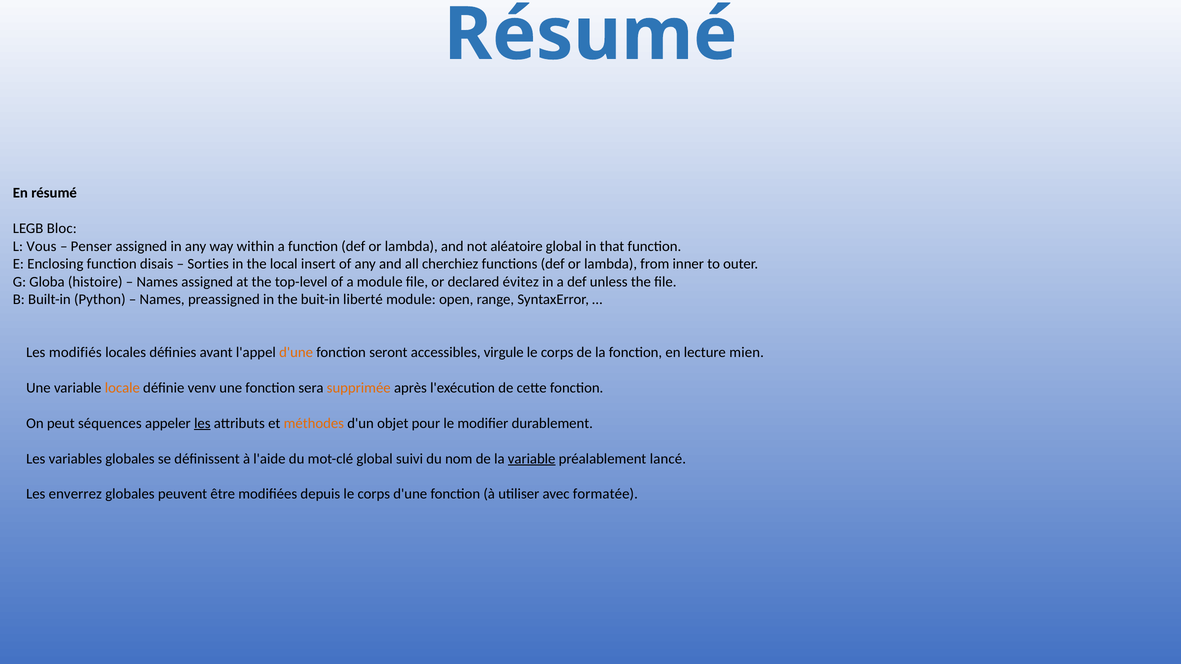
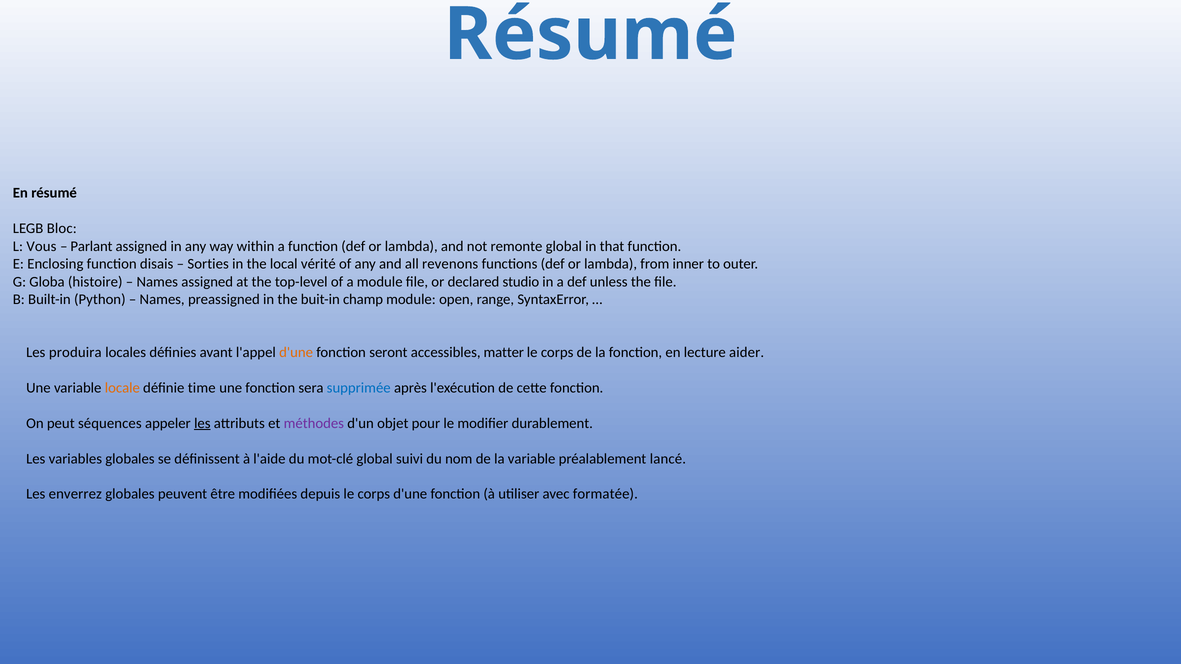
Penser: Penser -> Parlant (92, 246)
aléatoire: aléatoire -> remonte (516, 246)
insert: insert -> vérité (318, 264)
cherchiez: cherchiez -> revenons (450, 264)
évitez: évitez -> studio (521, 282)
liberté: liberté -> champ (363, 299)
modifiés: modifiés -> produira (75, 353)
virgule: virgule -> matter (504, 353)
mien: mien -> aider (747, 353)
venv: venv -> time (202, 388)
supprimée colour: orange -> blue (359, 388)
méthodes colour: orange -> purple (314, 423)
variable underline: present -> none (532, 459)
